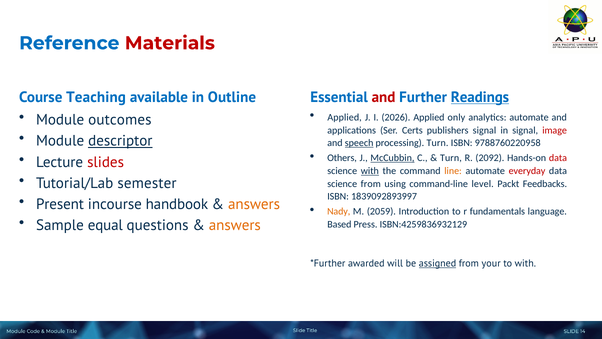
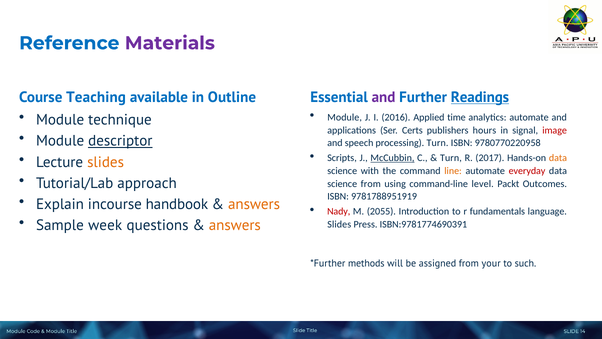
Materials colour: red -> purple (170, 43)
and colour: red -> purple (384, 97)
outcomes: outcomes -> technique (120, 120)
Applied: Applied -> Module (345, 117)
2026: 2026 -> 2016 (396, 117)
only: only -> time (456, 117)
publishers signal: signal -> hours (484, 130)
speech underline: present -> none (359, 143)
9788760220958: 9788760220958 -> 9780770220958 (508, 143)
Others: Others -> Scripts (342, 158)
2092: 2092 -> 2017 (490, 158)
data colour: red -> orange (558, 158)
slides colour: red -> orange (106, 162)
with underline: present -> none (370, 171)
semester: semester -> approach (147, 183)
Feedbacks: Feedbacks -> Outcomes (545, 184)
1839092893997: 1839092893997 -> 9781788951919 (384, 196)
Present: Present -> Explain (60, 204)
Nady colour: orange -> red (339, 211)
2059: 2059 -> 2055 (381, 211)
equal: equal -> week (105, 225)
Based: Based -> Slides (339, 224)
ISBN:4259836932129: ISBN:4259836932129 -> ISBN:9781774690391 (423, 224)
awarded: awarded -> methods (366, 263)
assigned underline: present -> none (437, 263)
to with: with -> such (525, 263)
